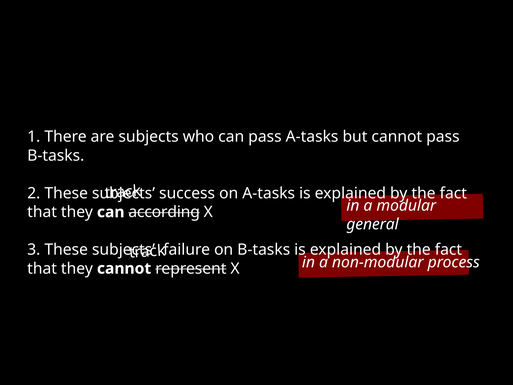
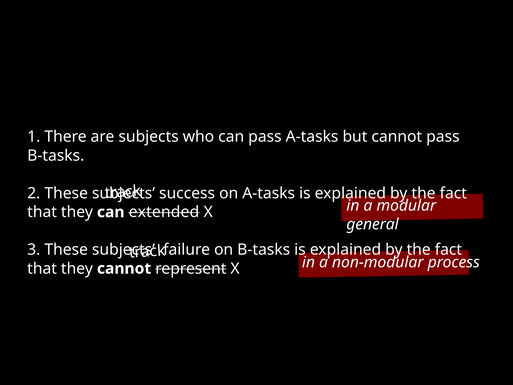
according: according -> extended (164, 212)
